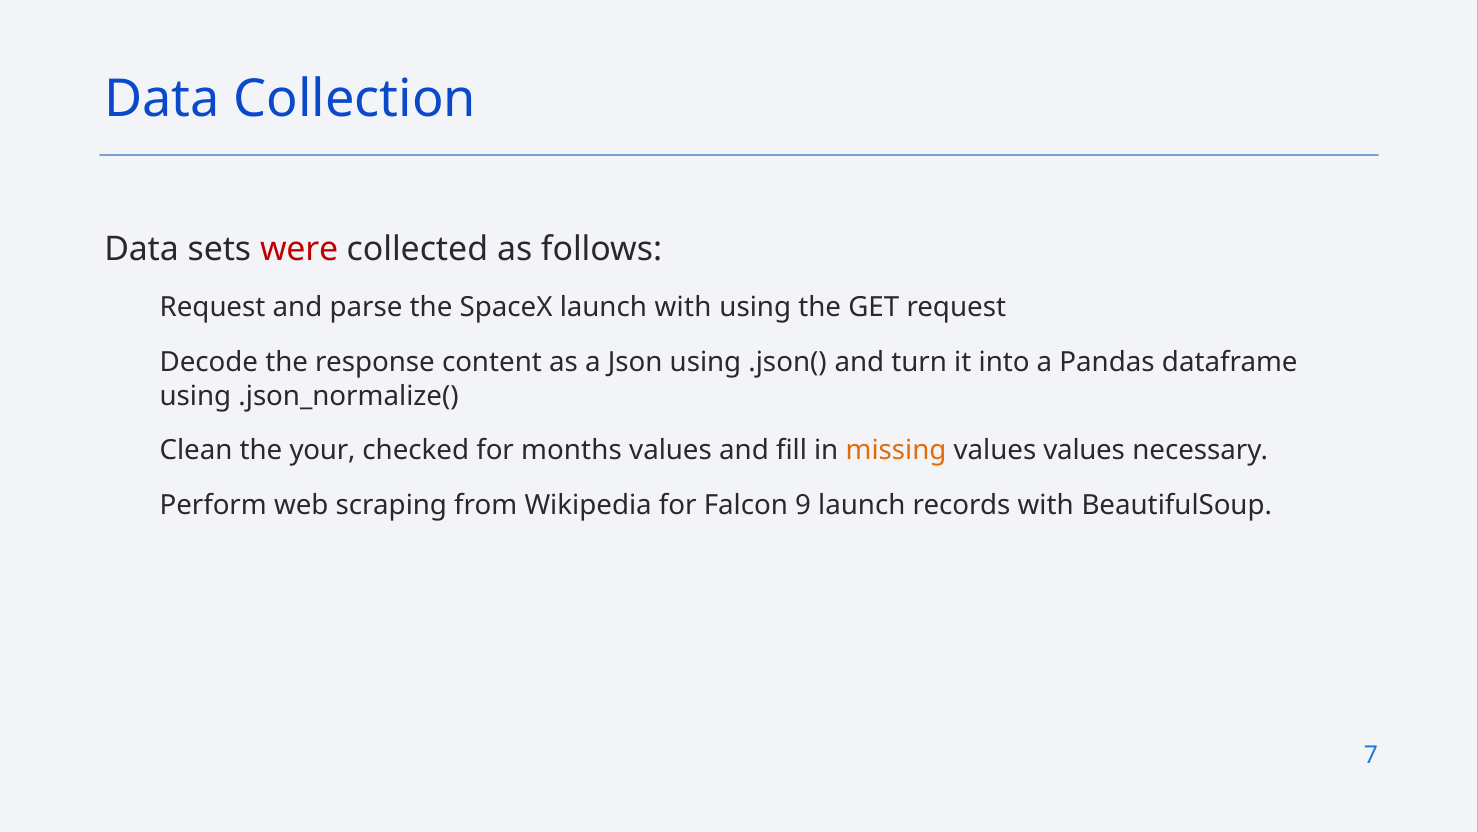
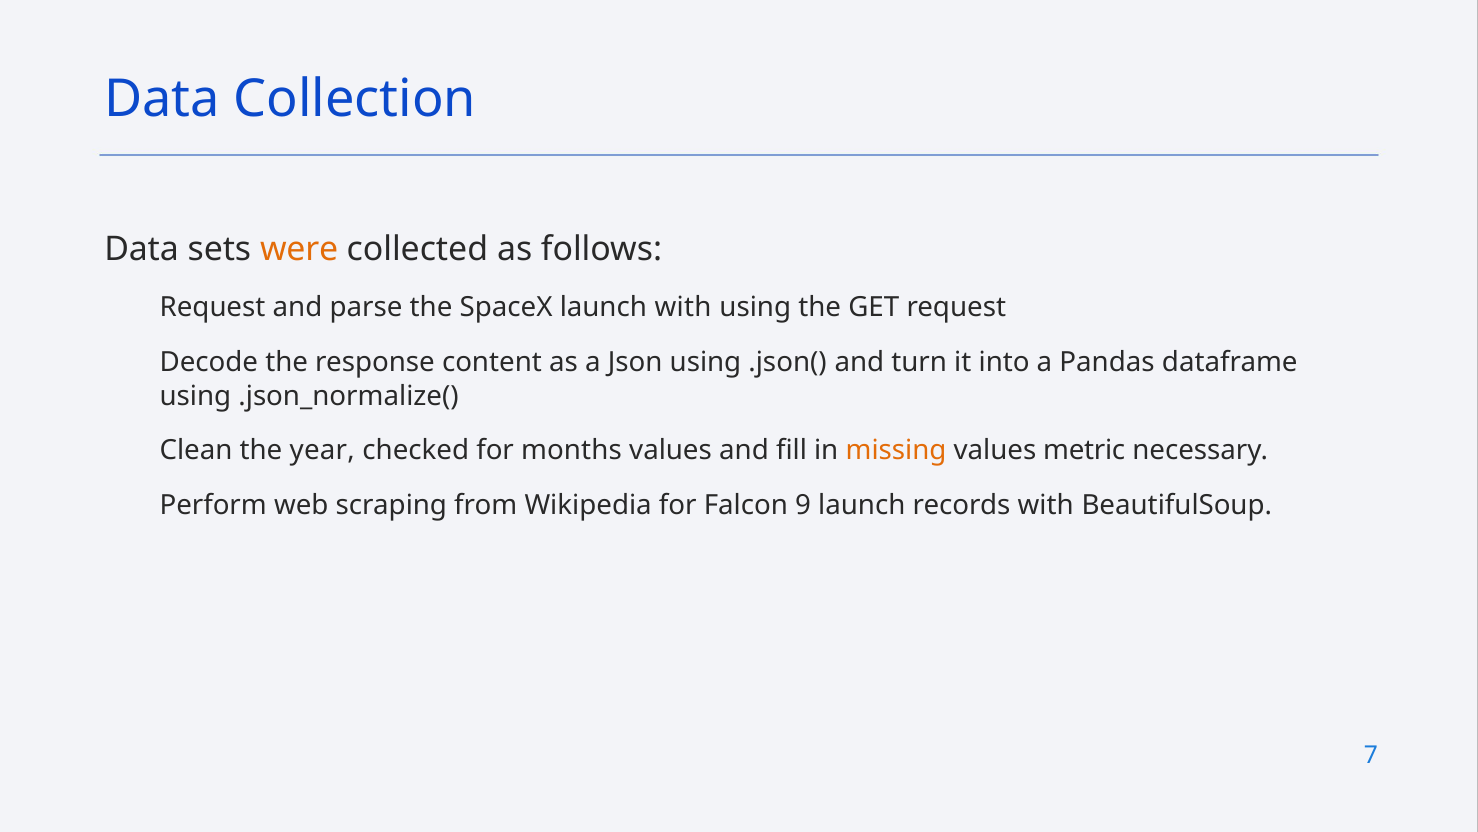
were colour: red -> orange (299, 249)
your: your -> year (322, 450)
values values: values -> metric (1084, 450)
